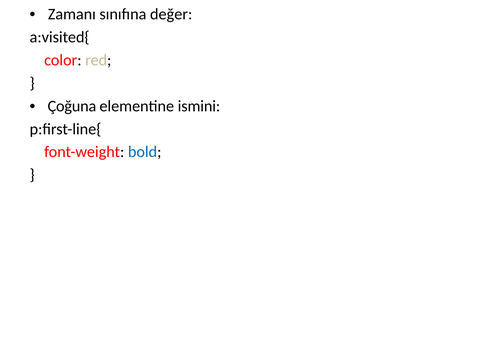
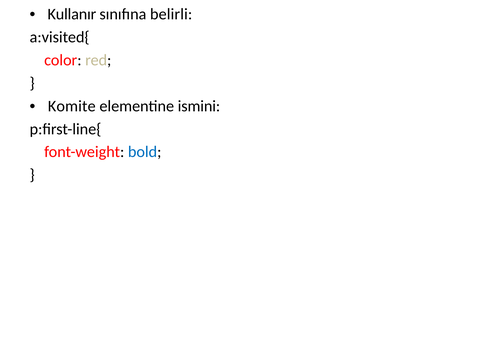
Zamanı: Zamanı -> Kullanır (72, 14)
değer: değer -> belirli (171, 14)
Çoğuna: Çoğuna -> Komite (72, 106)
